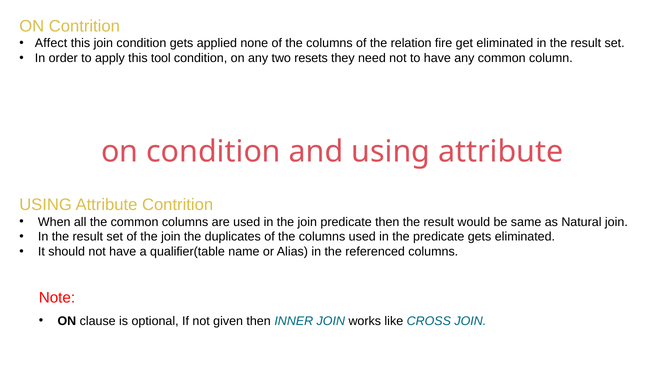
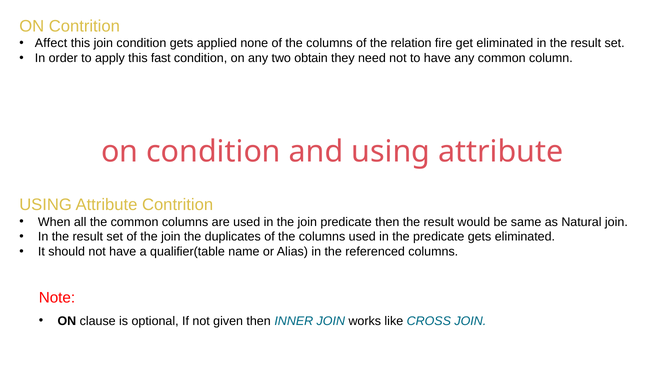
tool: tool -> fast (161, 58)
resets: resets -> obtain (311, 58)
